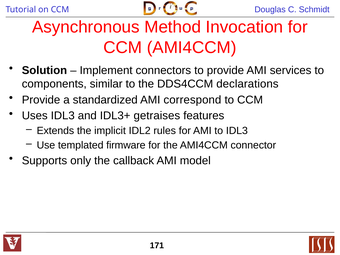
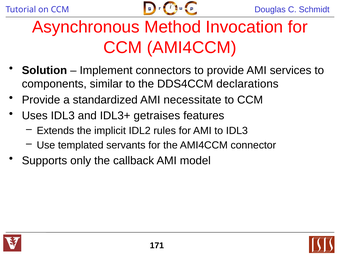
correspond: correspond -> necessitate (192, 100)
firmware: firmware -> servants (126, 145)
